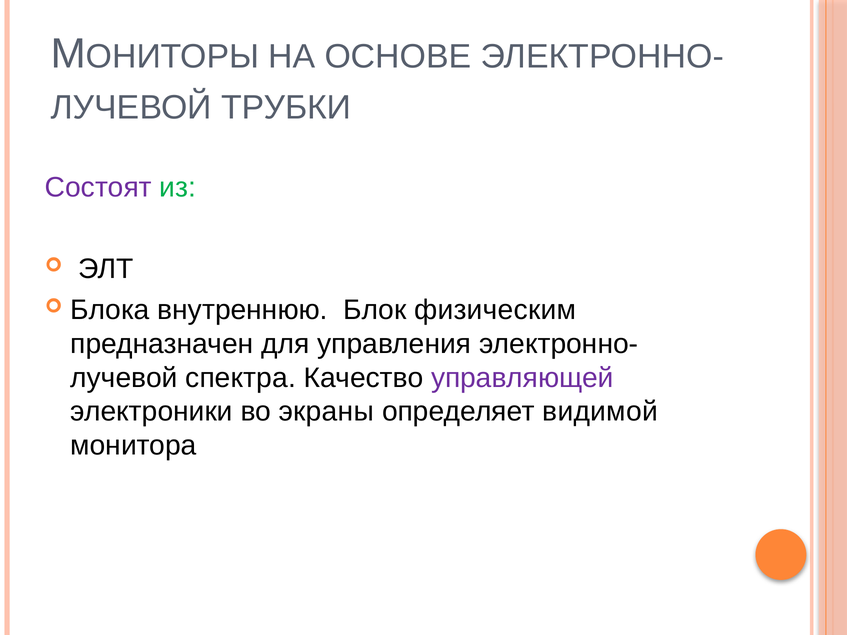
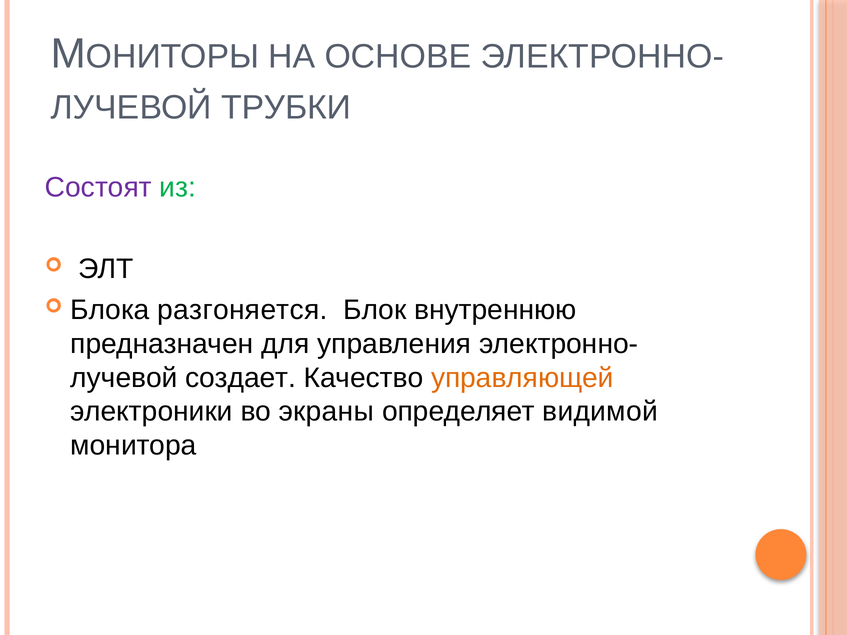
внутреннюю: внутреннюю -> разгоняется (242, 310)
физическим: физическим -> внутреннюю (495, 310)
спектра: спектра -> создает (241, 378)
управляющей colour: purple -> orange (522, 378)
